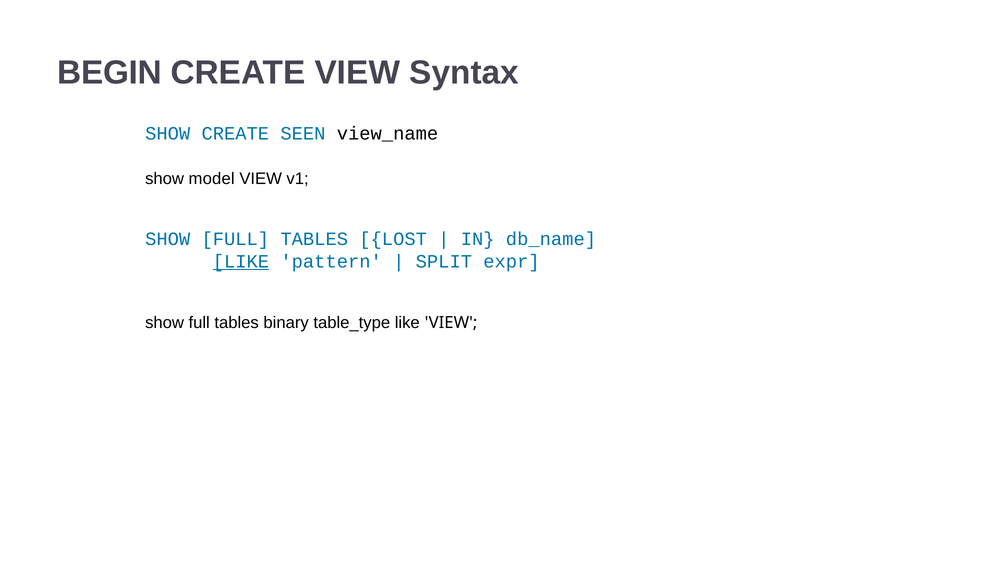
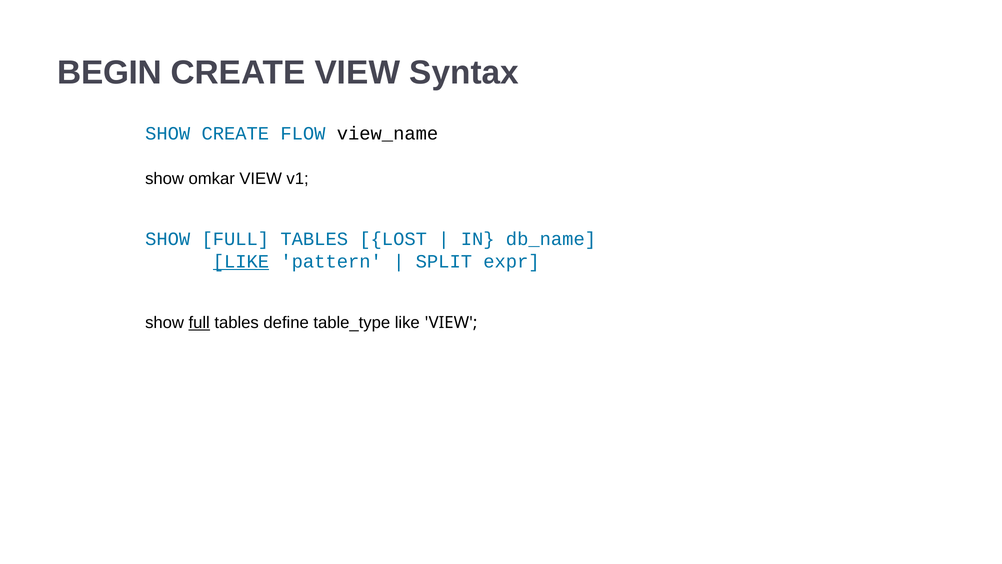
SEEN: SEEN -> FLOW (303, 133)
model: model -> omkar (212, 179)
full underline: none -> present (199, 323)
binary: binary -> define (286, 323)
